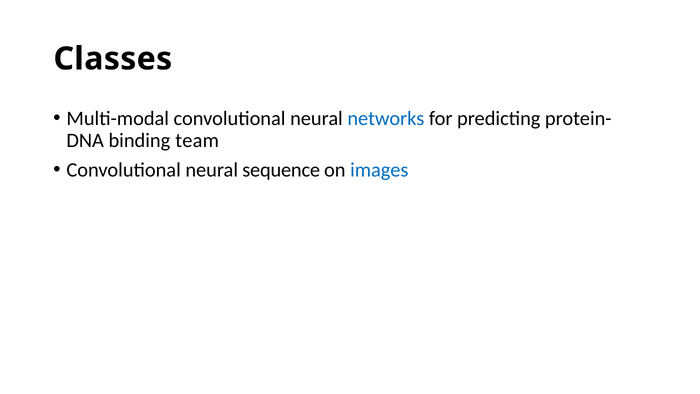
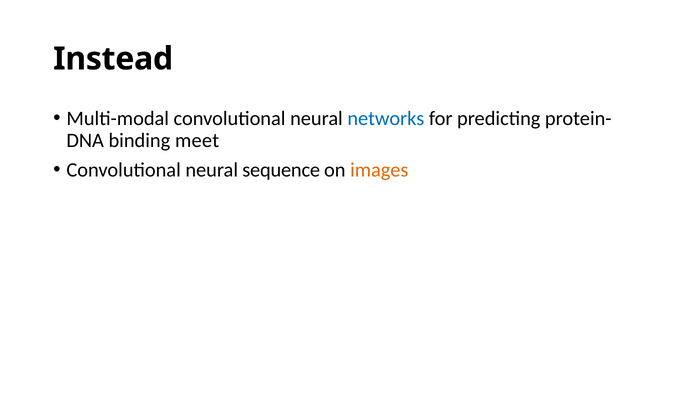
Classes: Classes -> Instead (113, 59)
team: team -> meet (197, 140)
images colour: blue -> orange (379, 170)
